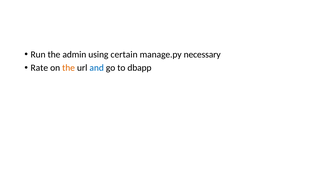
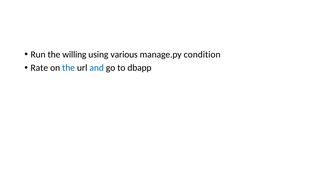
admin: admin -> willing (74, 54)
certain: certain -> various (124, 54)
necessary: necessary -> condition (202, 54)
the colour: orange -> blue (69, 68)
